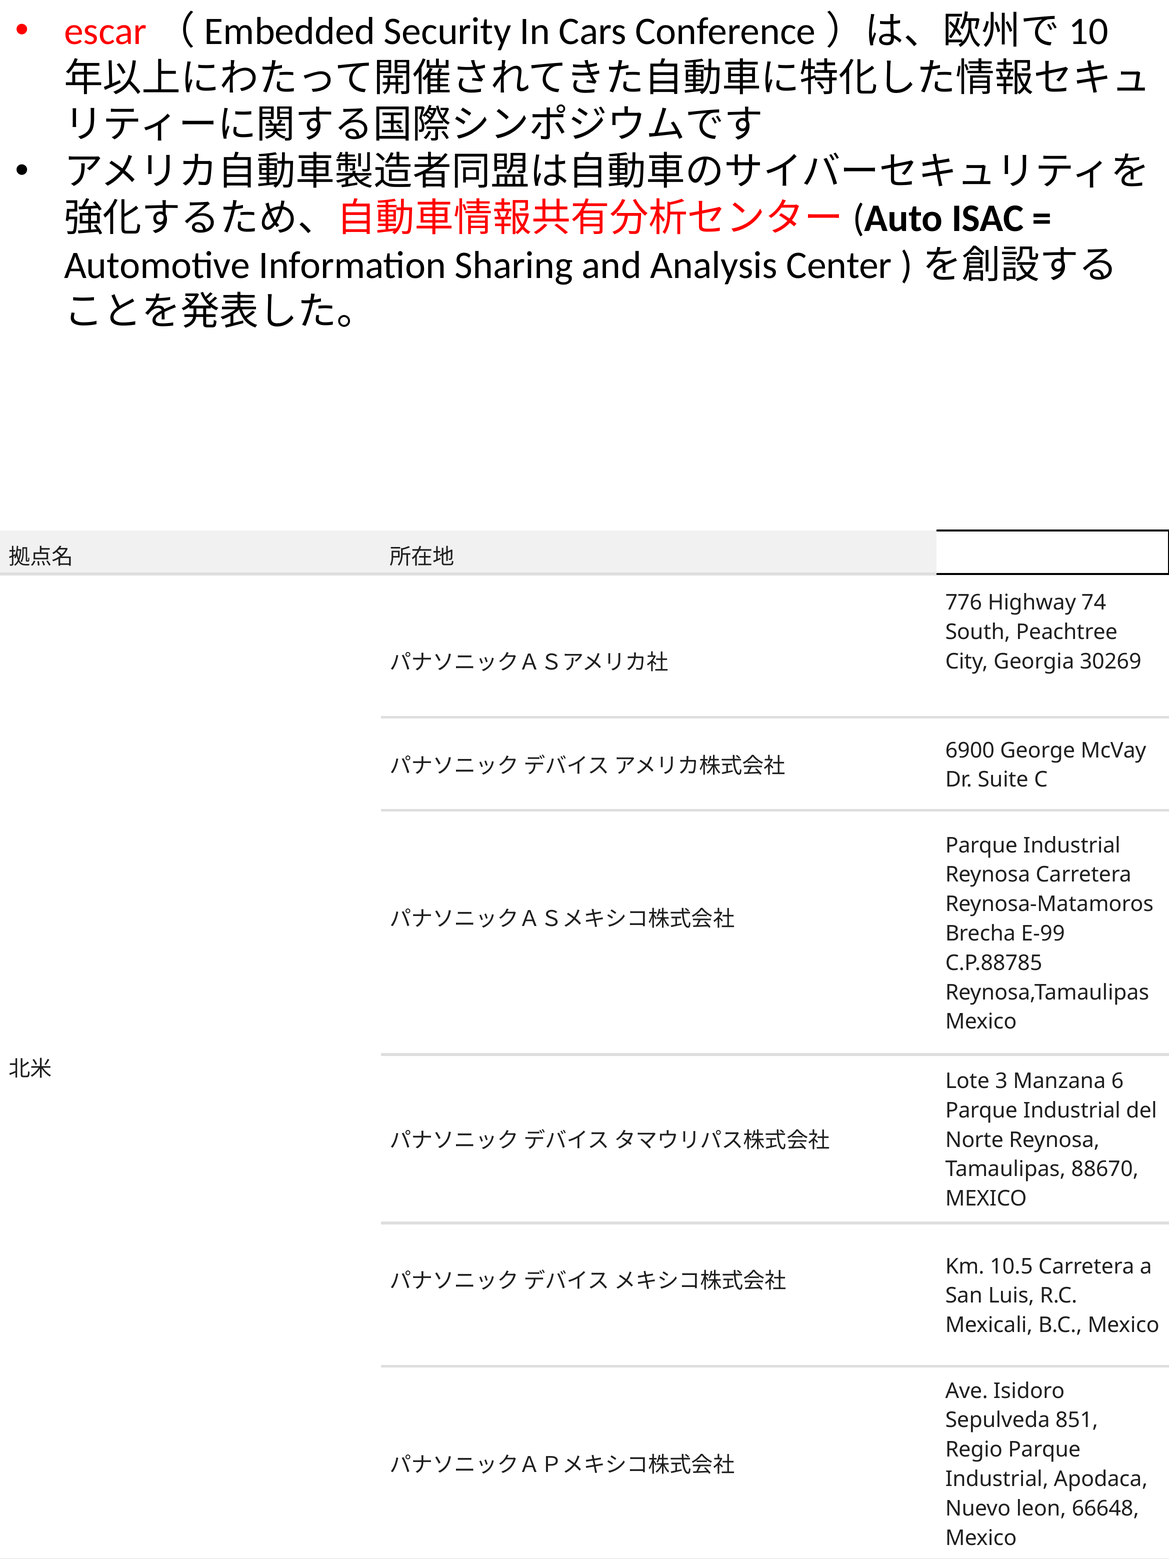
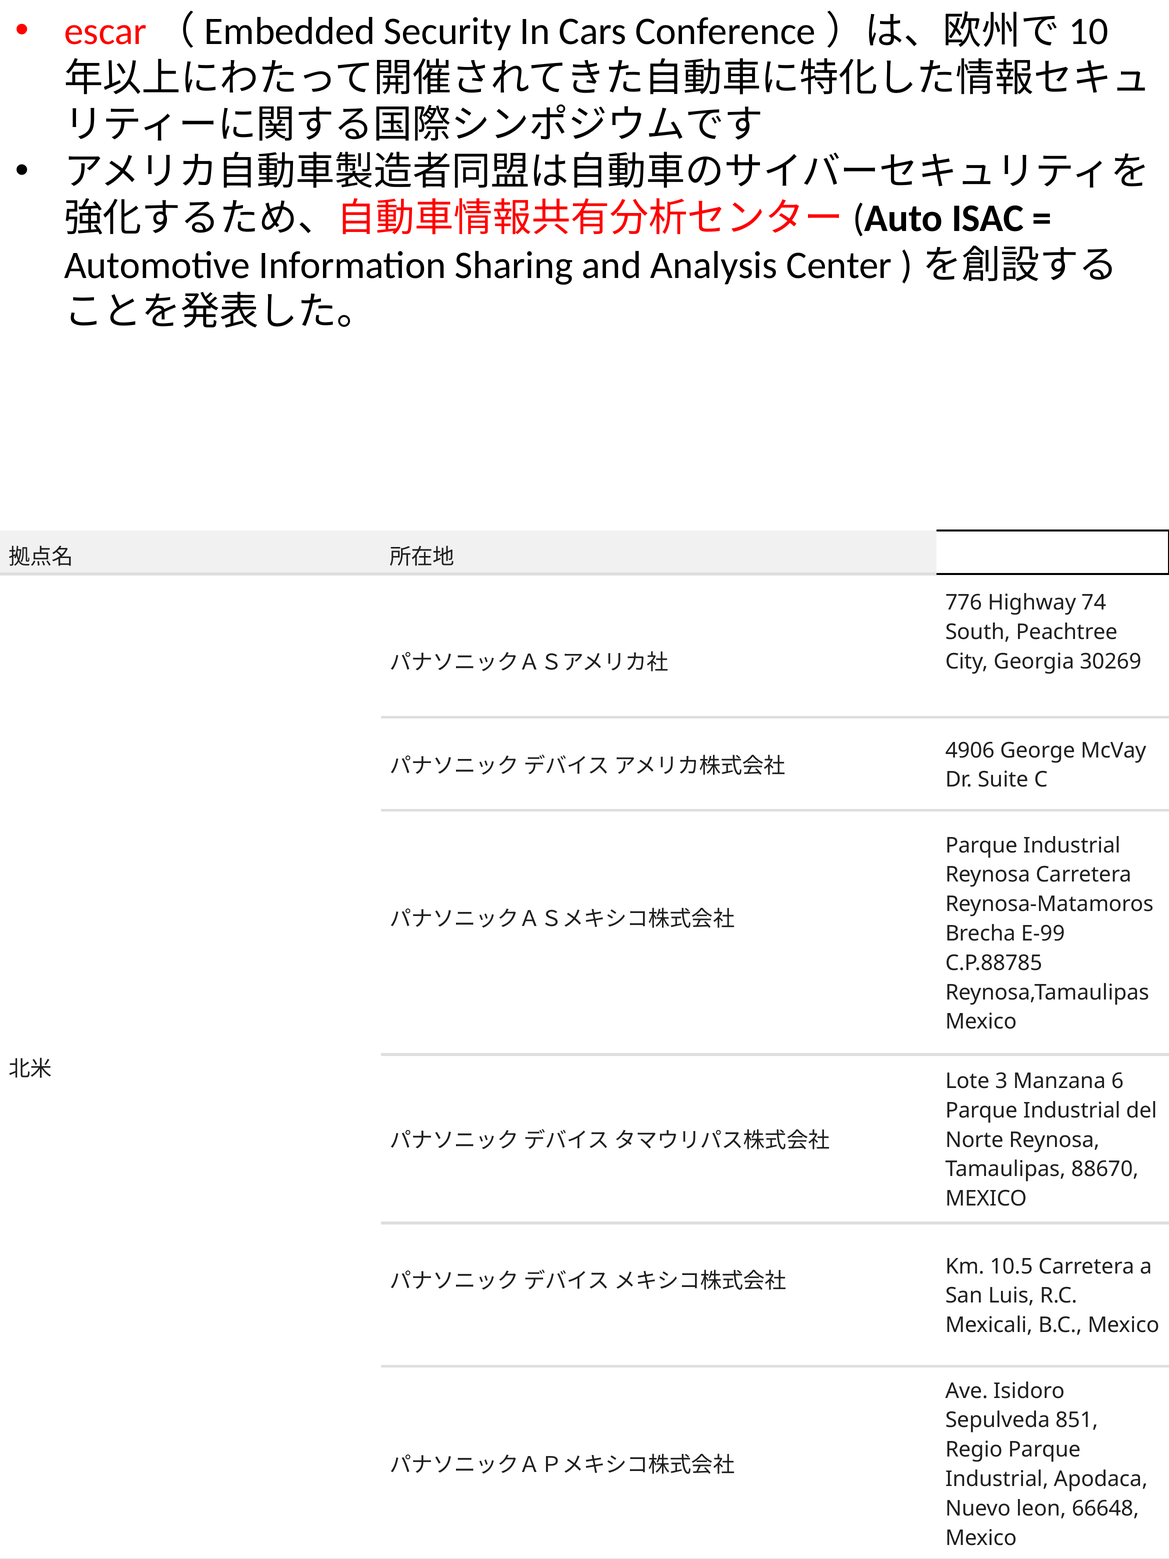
6900: 6900 -> 4906 (970, 750)
